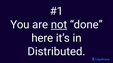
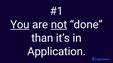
You underline: none -> present (20, 25)
here: here -> than (42, 38)
Distributed: Distributed -> Application (57, 52)
